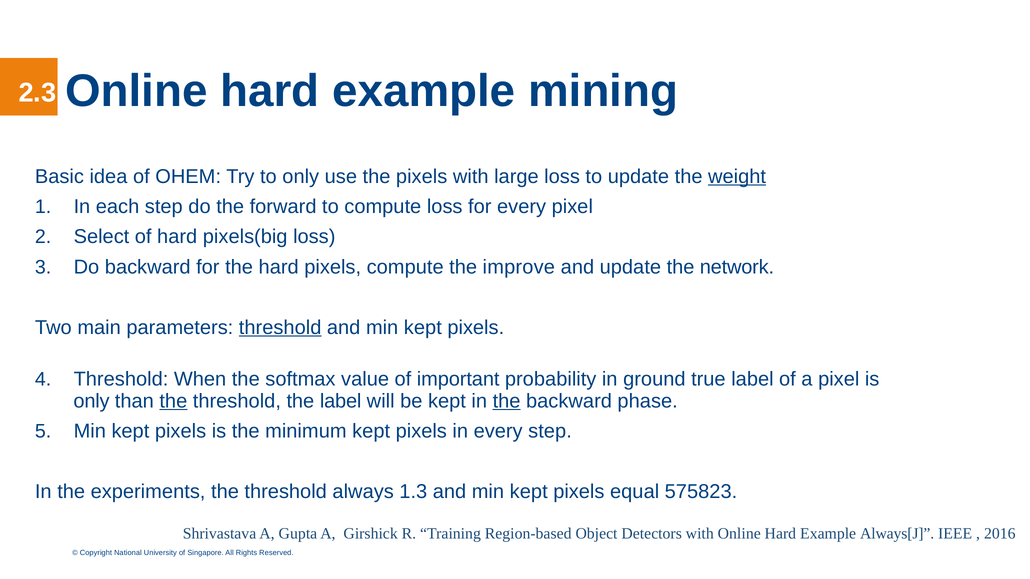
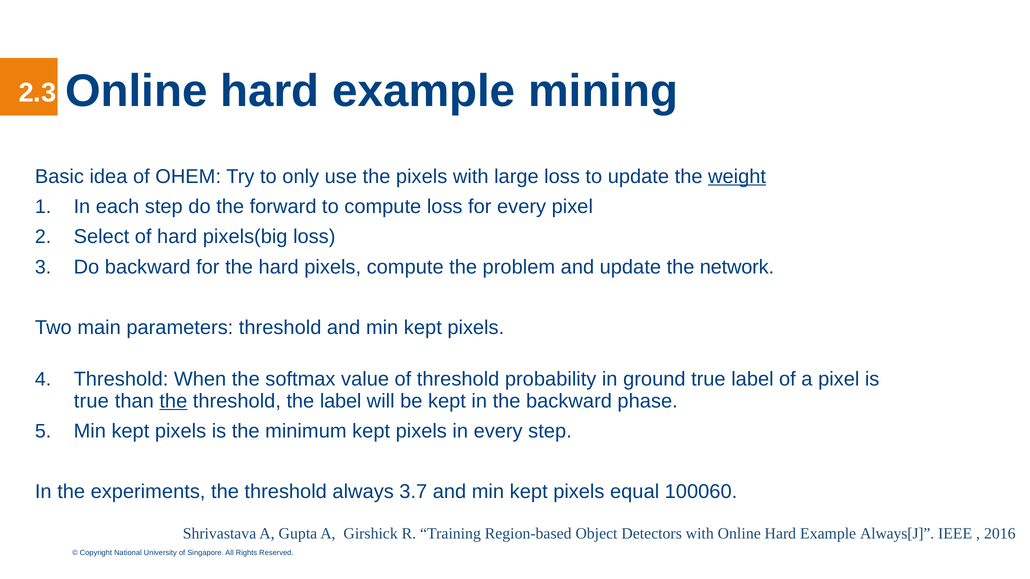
improve: improve -> problem (519, 267)
threshold underline: present -> none (280, 328)
of important: important -> threshold (458, 380)
only: only -> true (91, 401)
the underline: present -> none (507, 401)
1.3: 1.3 -> 3.7 (413, 492)
575823: 575823 -> 100060 (701, 492)
